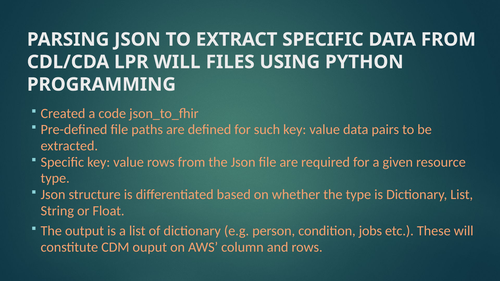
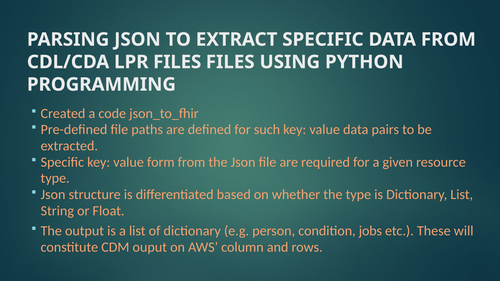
LPR WILL: WILL -> FILES (177, 62)
value rows: rows -> form (161, 162)
